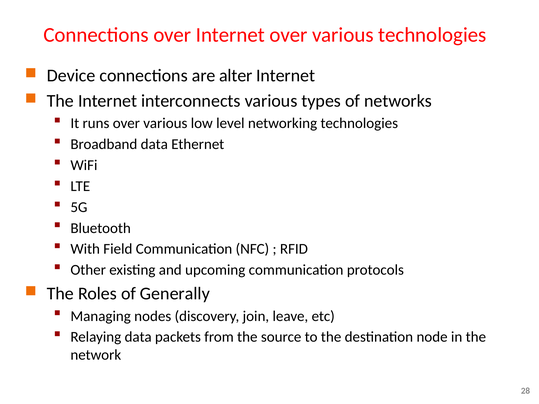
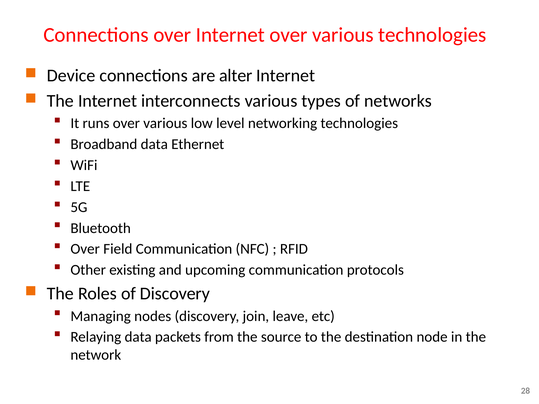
With: With -> Over (85, 249)
of Generally: Generally -> Discovery (175, 294)
